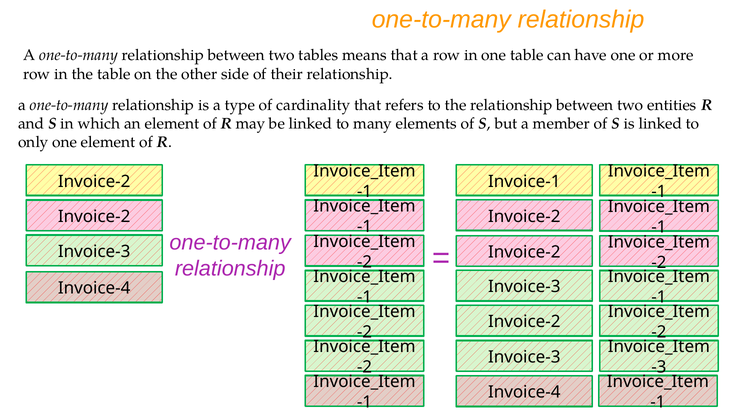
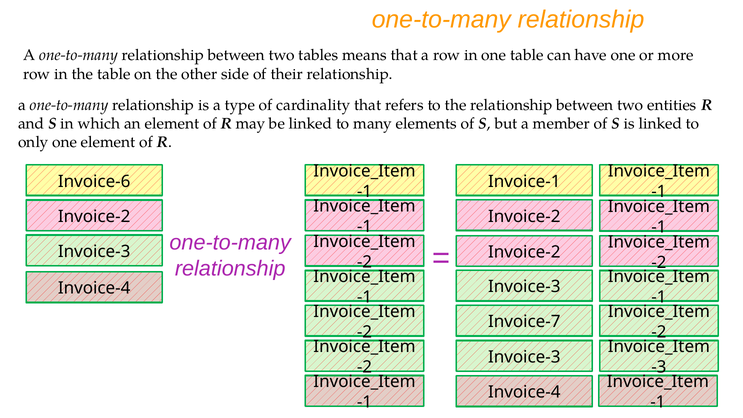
Invoice-2: Invoice-2 -> Invoice-6 (94, 181)
Invoice-2: Invoice-2 -> Invoice-7 (524, 322)
